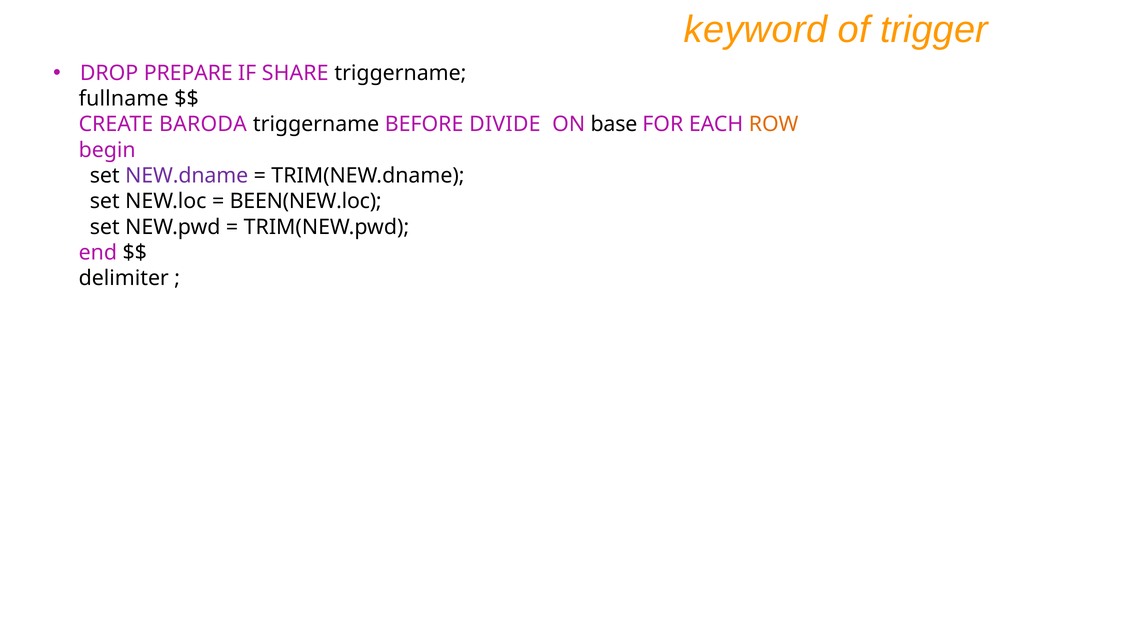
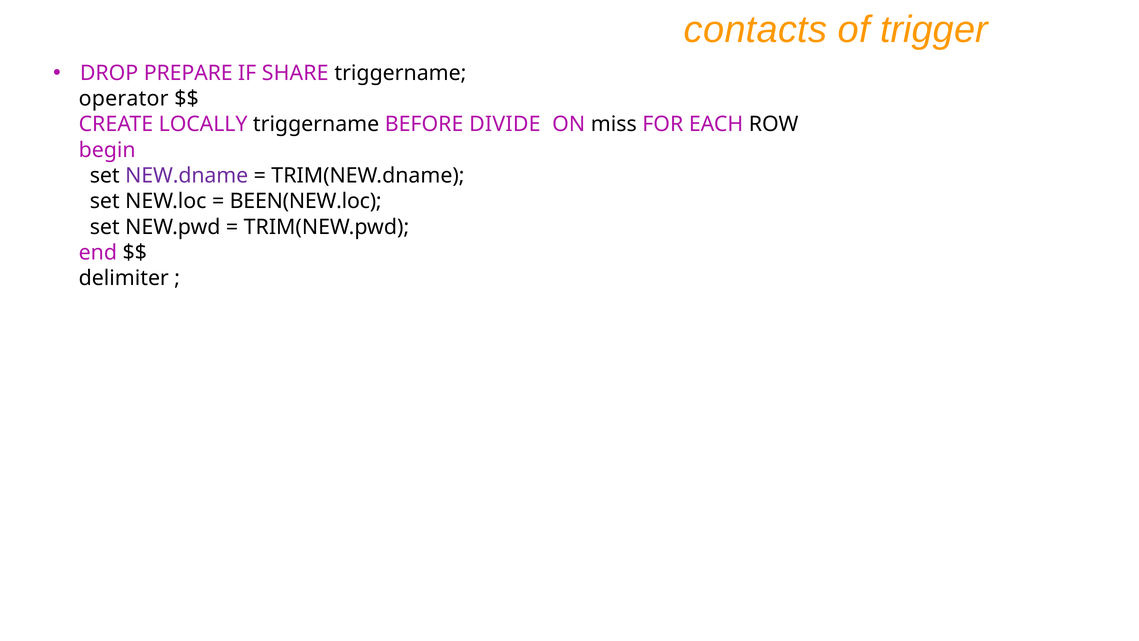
keyword: keyword -> contacts (756, 30)
fullname: fullname -> operator (124, 99)
BARODA: BARODA -> LOCALLY (203, 124)
base: base -> miss (614, 124)
ROW colour: orange -> black (774, 124)
